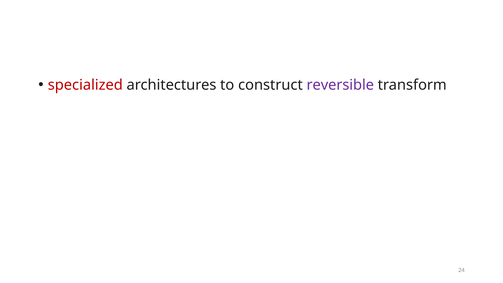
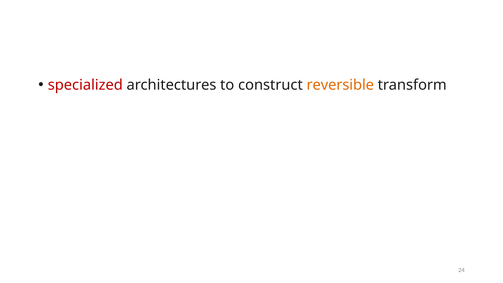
reversible colour: purple -> orange (340, 85)
